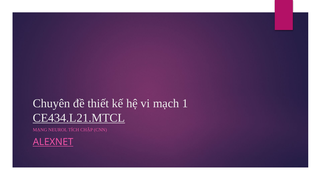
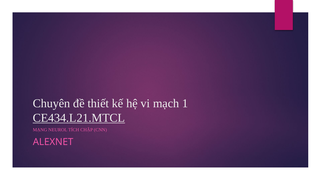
ALEXNET underline: present -> none (53, 142)
